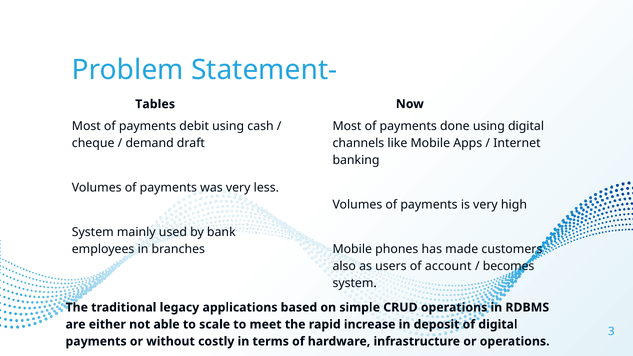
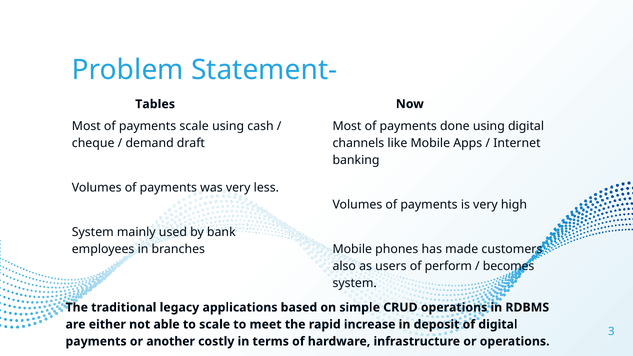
payments debit: debit -> scale (194, 126)
account: account -> perform (448, 266)
without: without -> another (171, 341)
